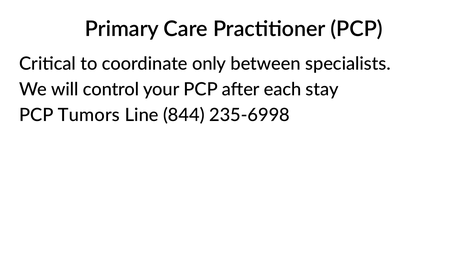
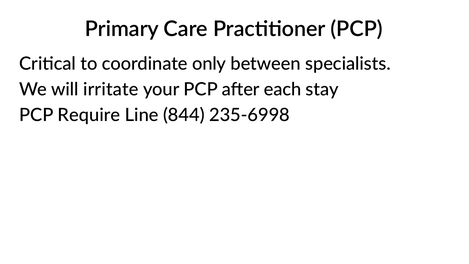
control: control -> irritate (111, 89)
Tumors: Tumors -> Require (89, 115)
